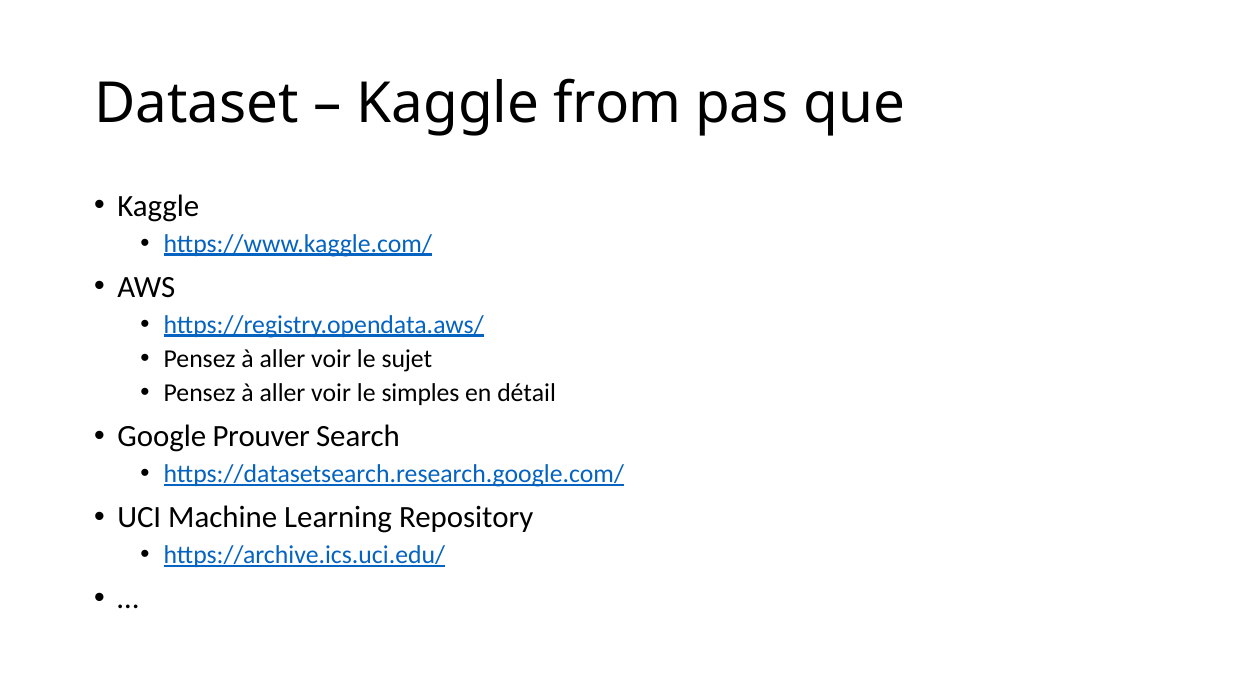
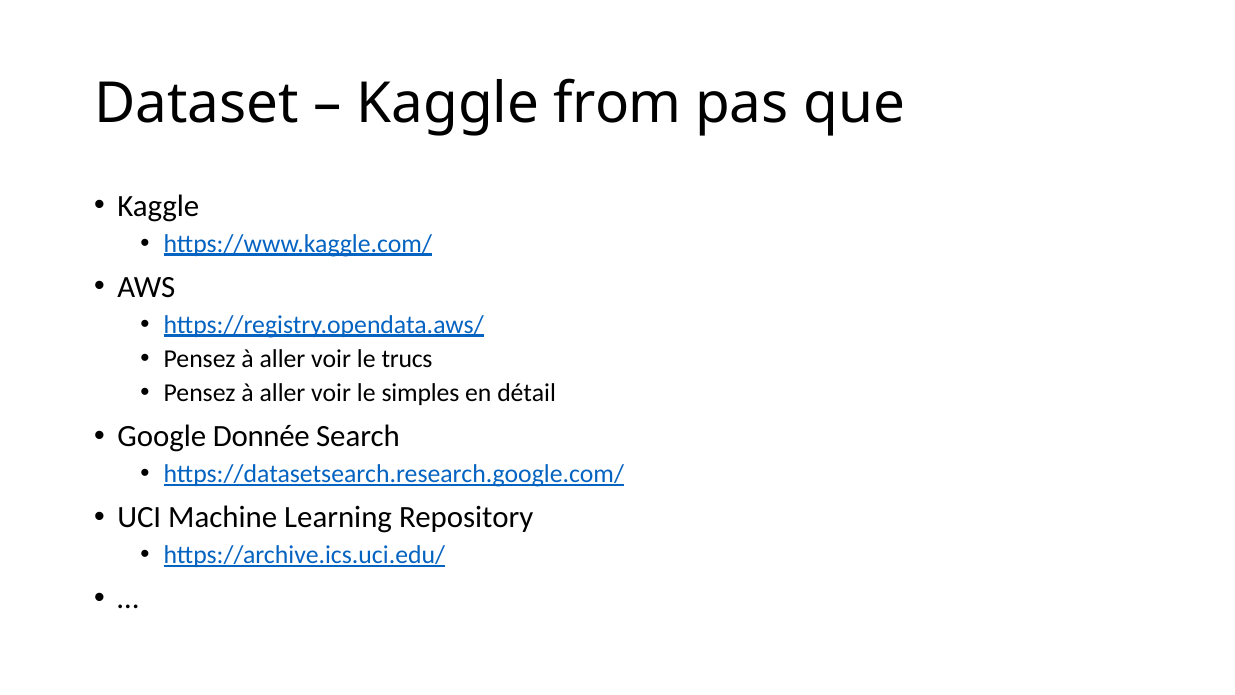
sujet: sujet -> trucs (407, 359)
Prouver: Prouver -> Donnée (261, 436)
